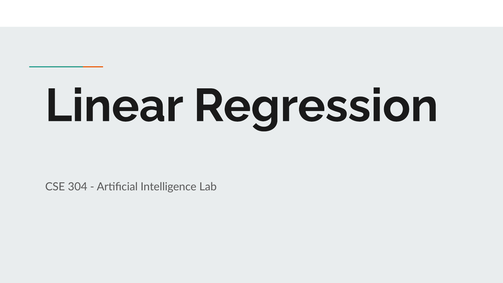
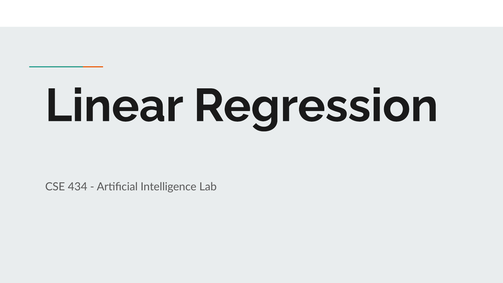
304: 304 -> 434 (78, 187)
